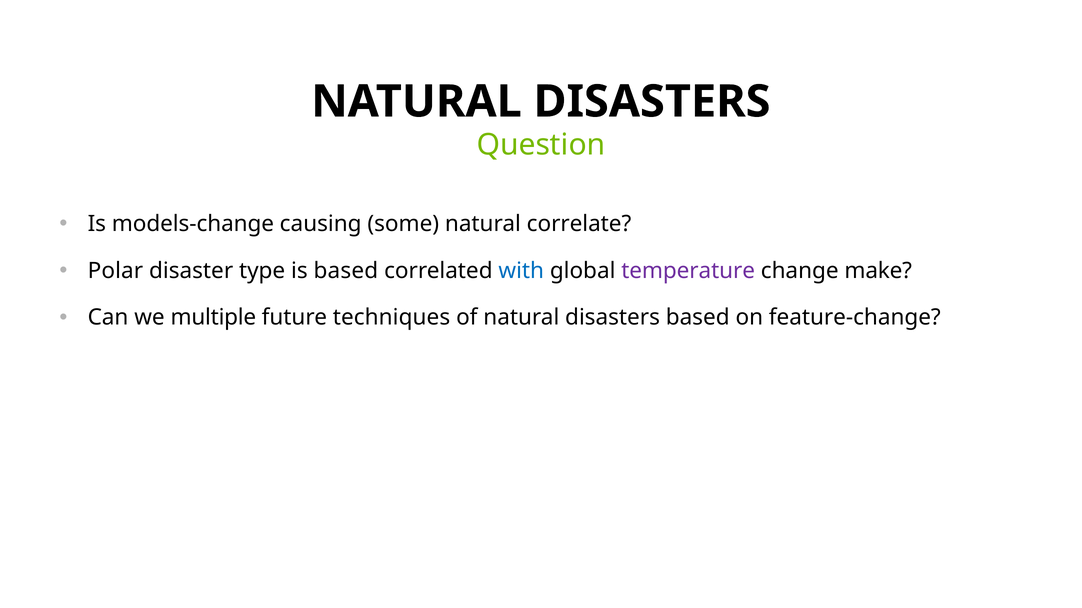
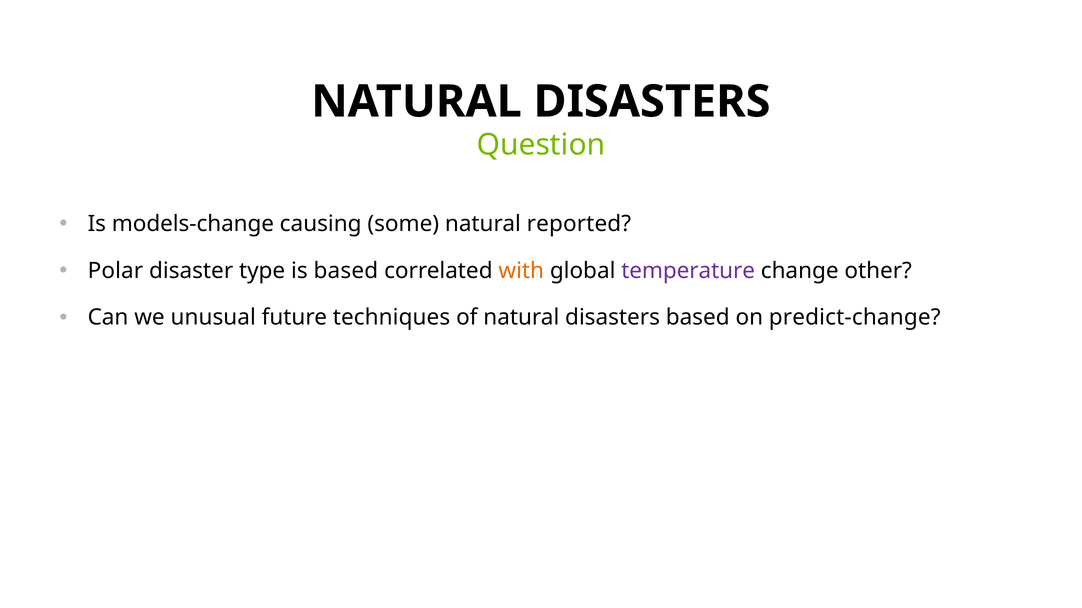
correlate: correlate -> reported (579, 224)
with colour: blue -> orange (521, 271)
make: make -> other (878, 271)
multiple: multiple -> unusual (213, 318)
feature-change: feature-change -> predict-change (855, 318)
